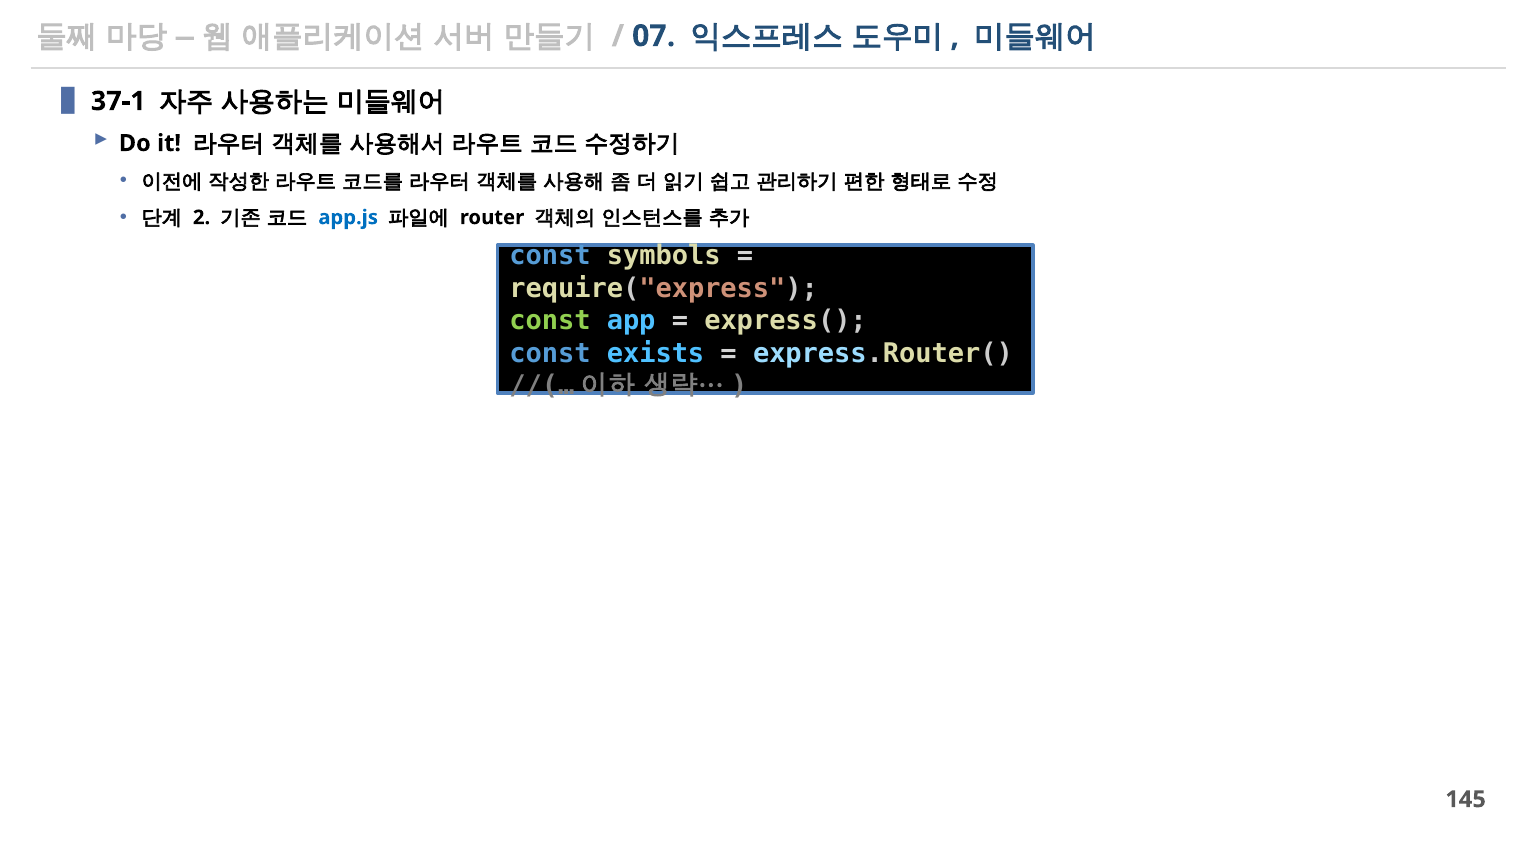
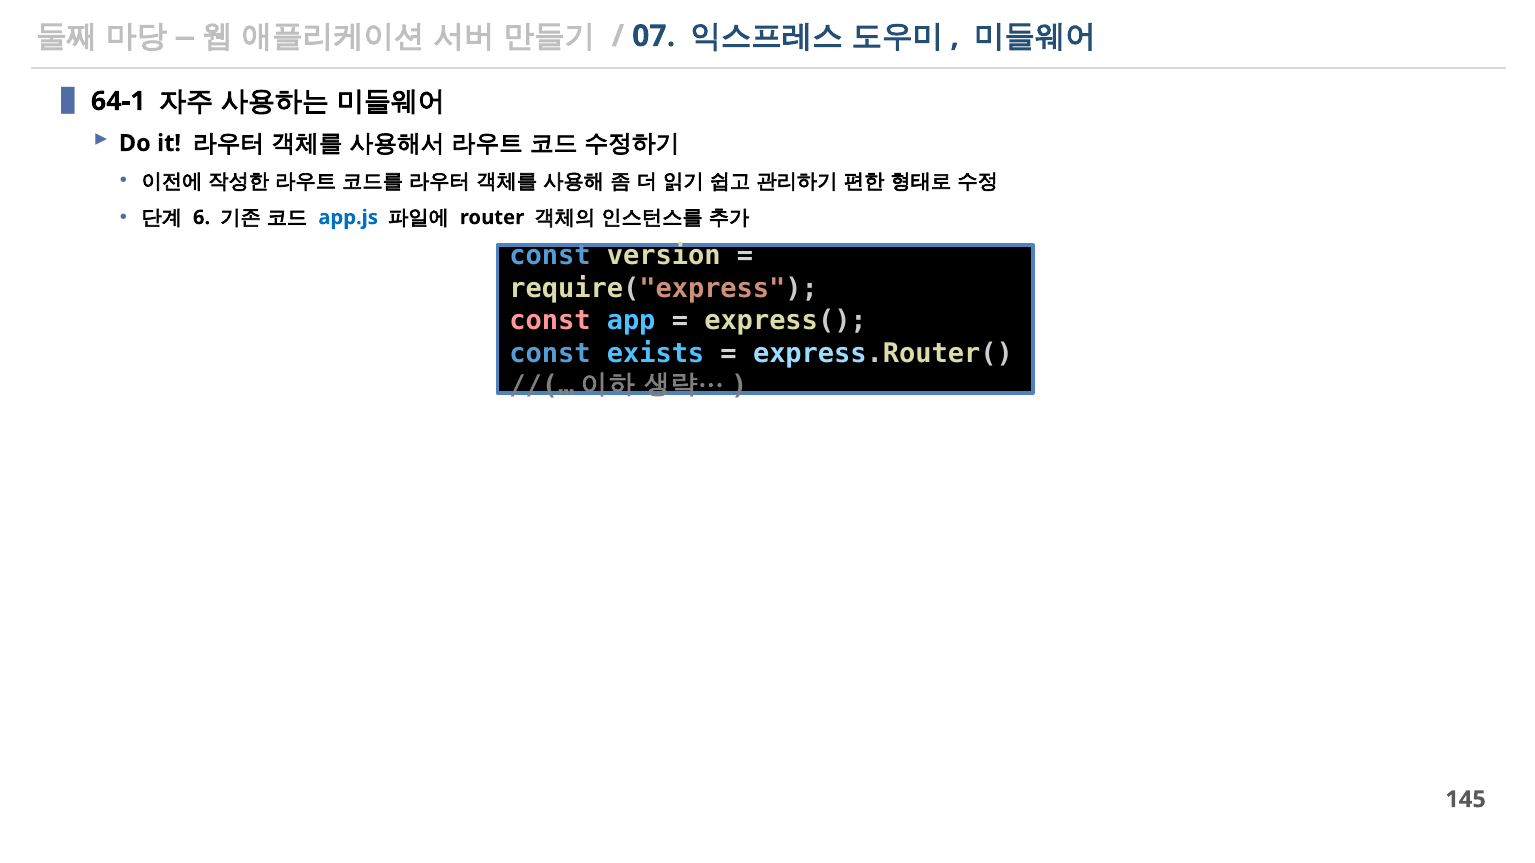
37-1: 37-1 -> 64-1 (118, 101)
2: 2 -> 6 (202, 218)
symbols: symbols -> version (664, 256)
const colour: light green -> pink (550, 321)
